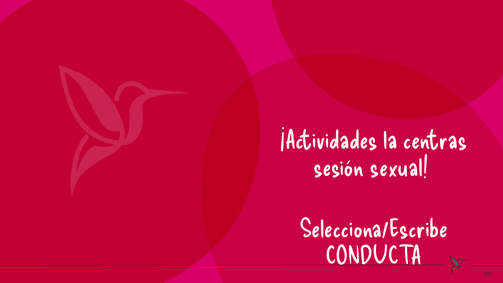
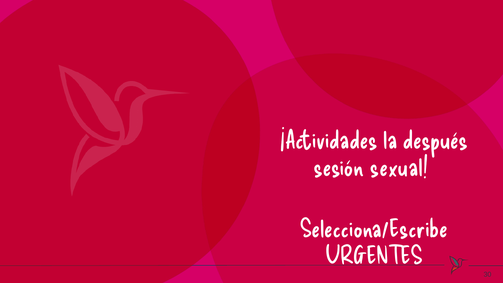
centras: centras -> después (435, 141)
CONDUCTA: CONDUCTA -> URGENTES (374, 256)
